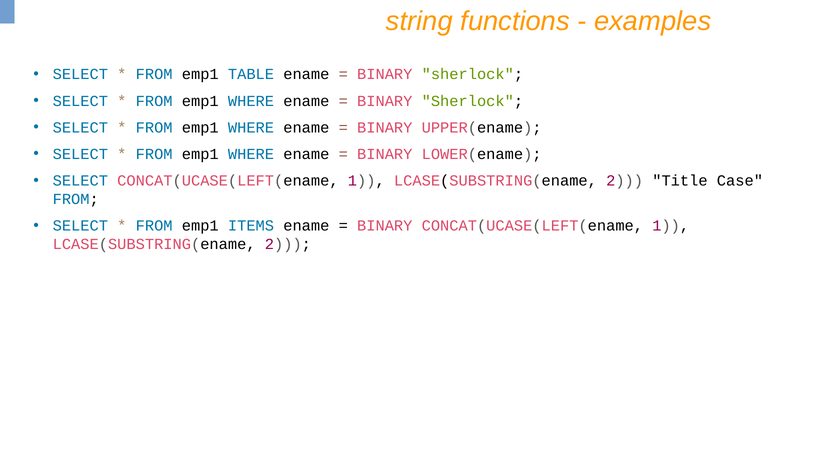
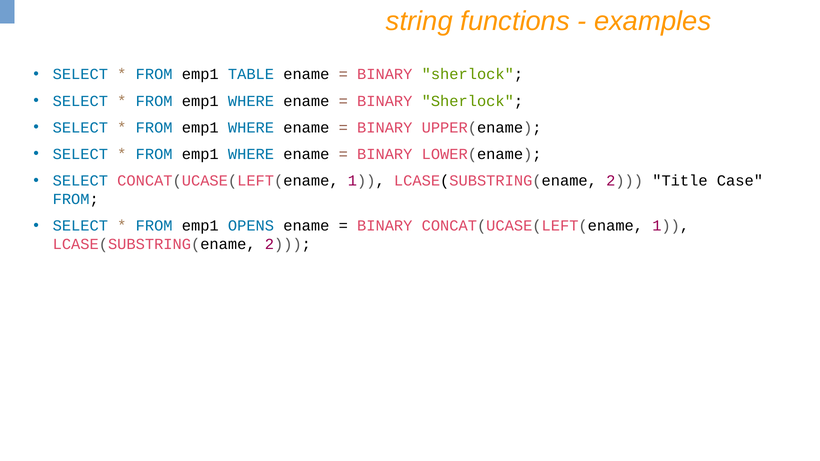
ITEMS: ITEMS -> OPENS (251, 226)
